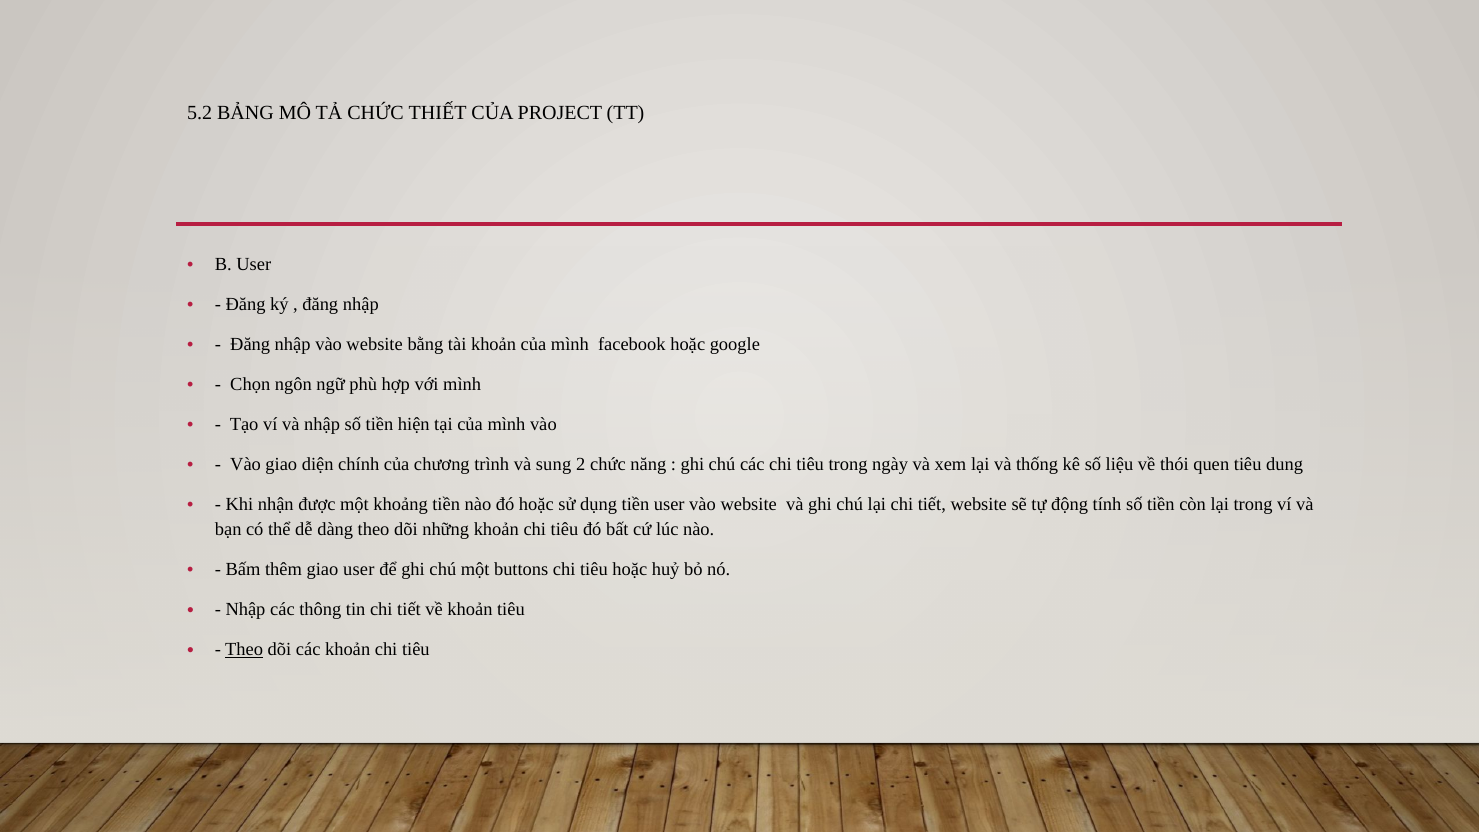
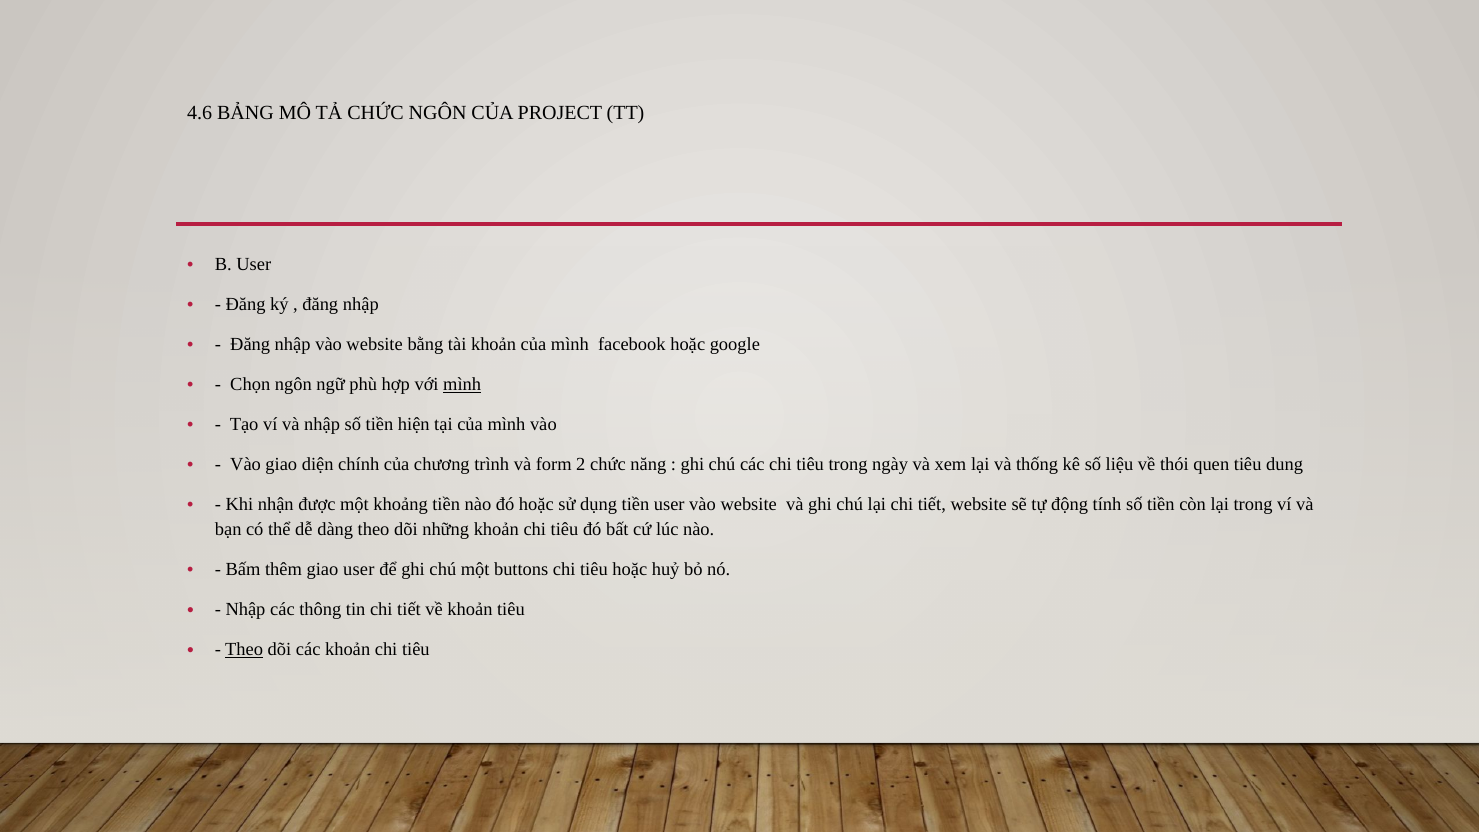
5.2: 5.2 -> 4.6 (200, 112)
CHỨC THIẾT: THIẾT -> NGÔN (438, 112)
mình underline: none -> present (462, 385)
sung: sung -> form (554, 465)
